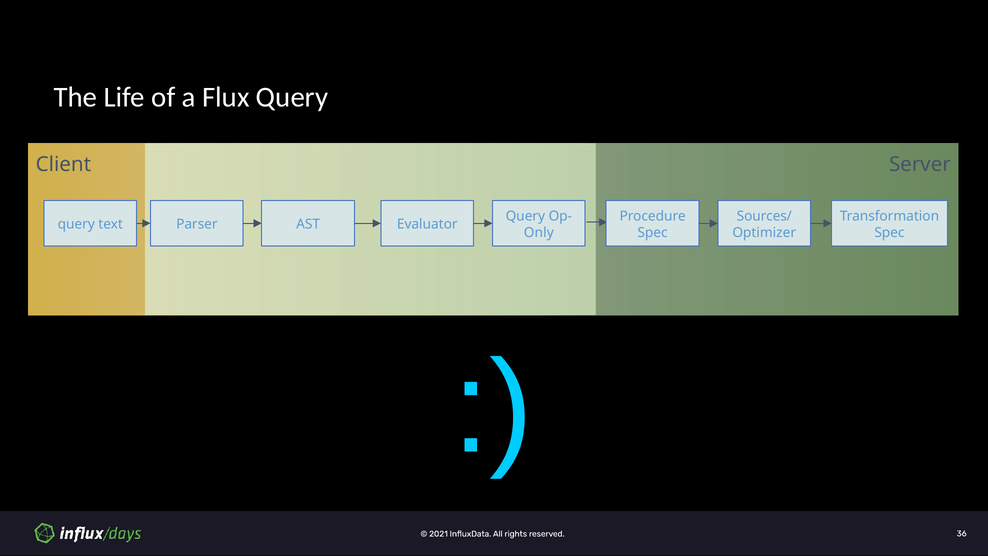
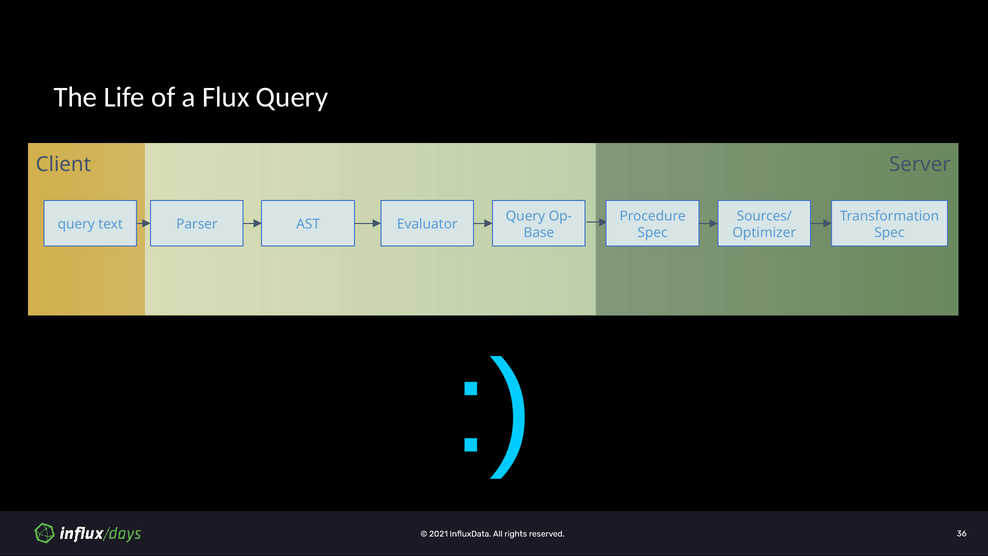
Only: Only -> Base (539, 232)
